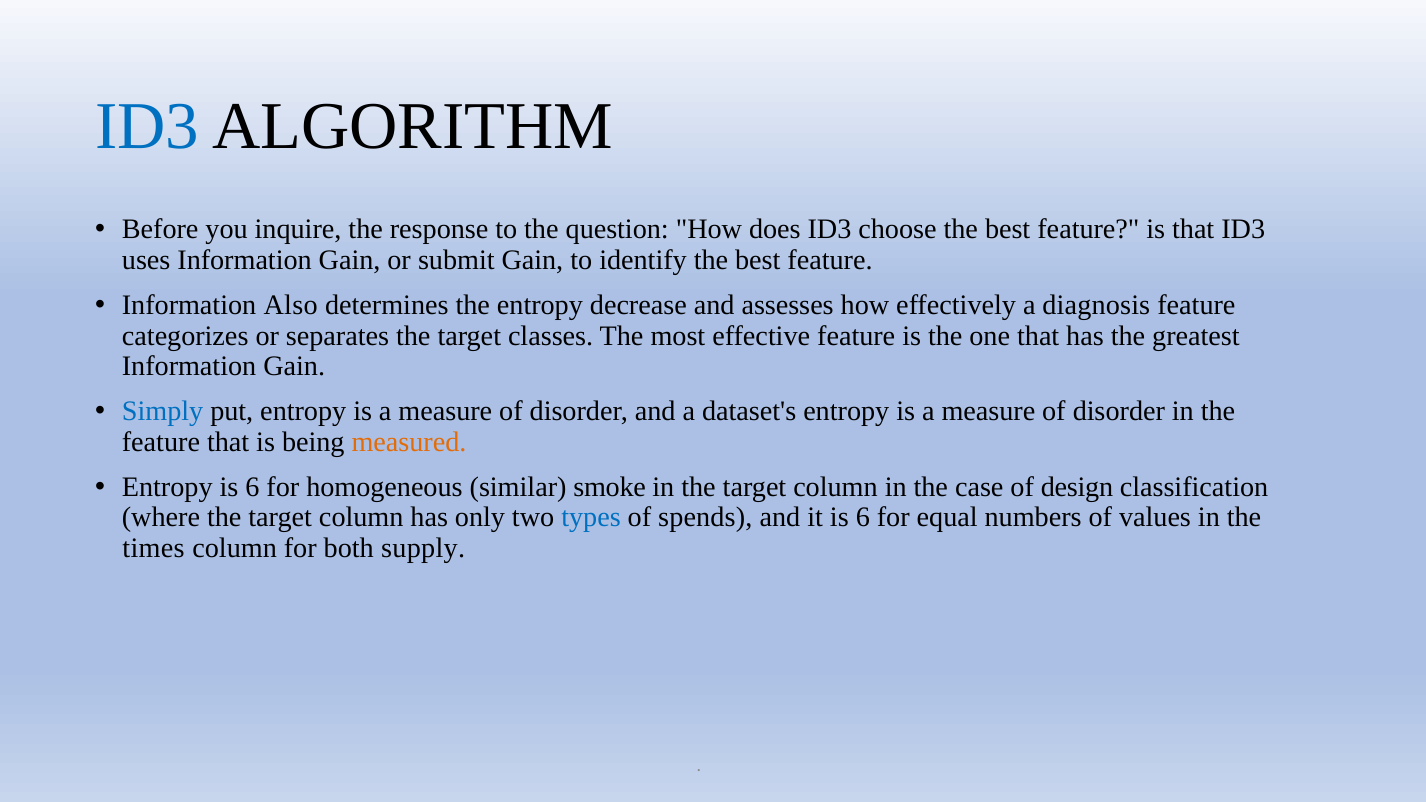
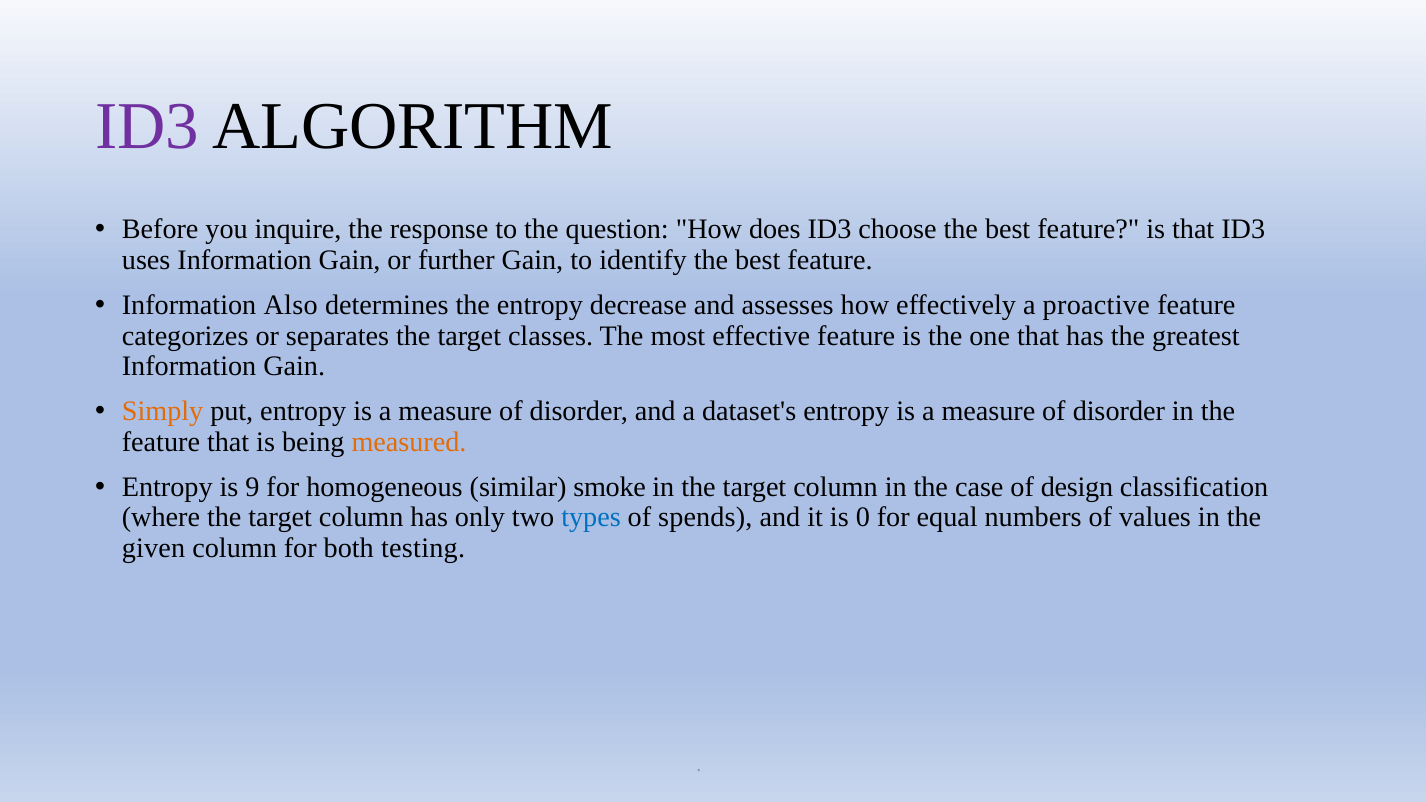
ID3 colour: blue -> purple (147, 127)
submit: submit -> further (456, 260)
diagnosis: diagnosis -> proactive (1096, 305)
Simply colour: blue -> orange (163, 412)
Entropy is 6: 6 -> 9 (252, 487)
it is 6: 6 -> 0 (863, 518)
times: times -> given (154, 548)
supply: supply -> testing (423, 548)
